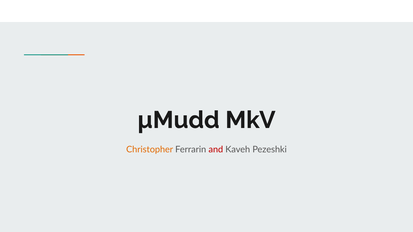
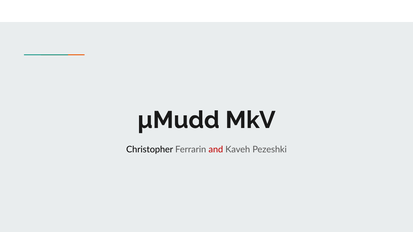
Christopher colour: orange -> black (150, 150)
